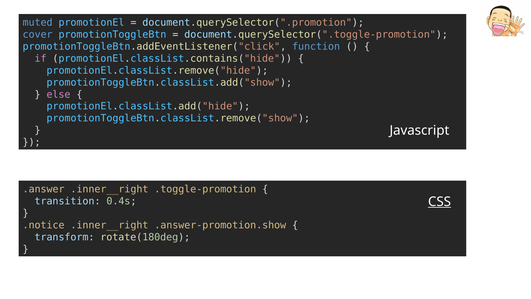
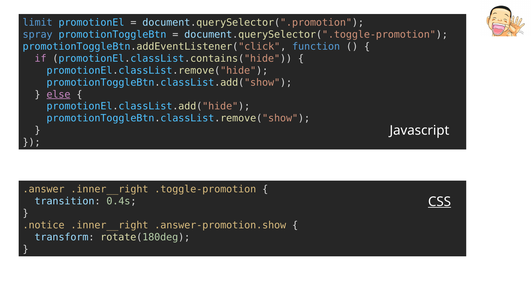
muted: muted -> limit (38, 23)
cover: cover -> spray (38, 35)
else underline: none -> present (58, 94)
